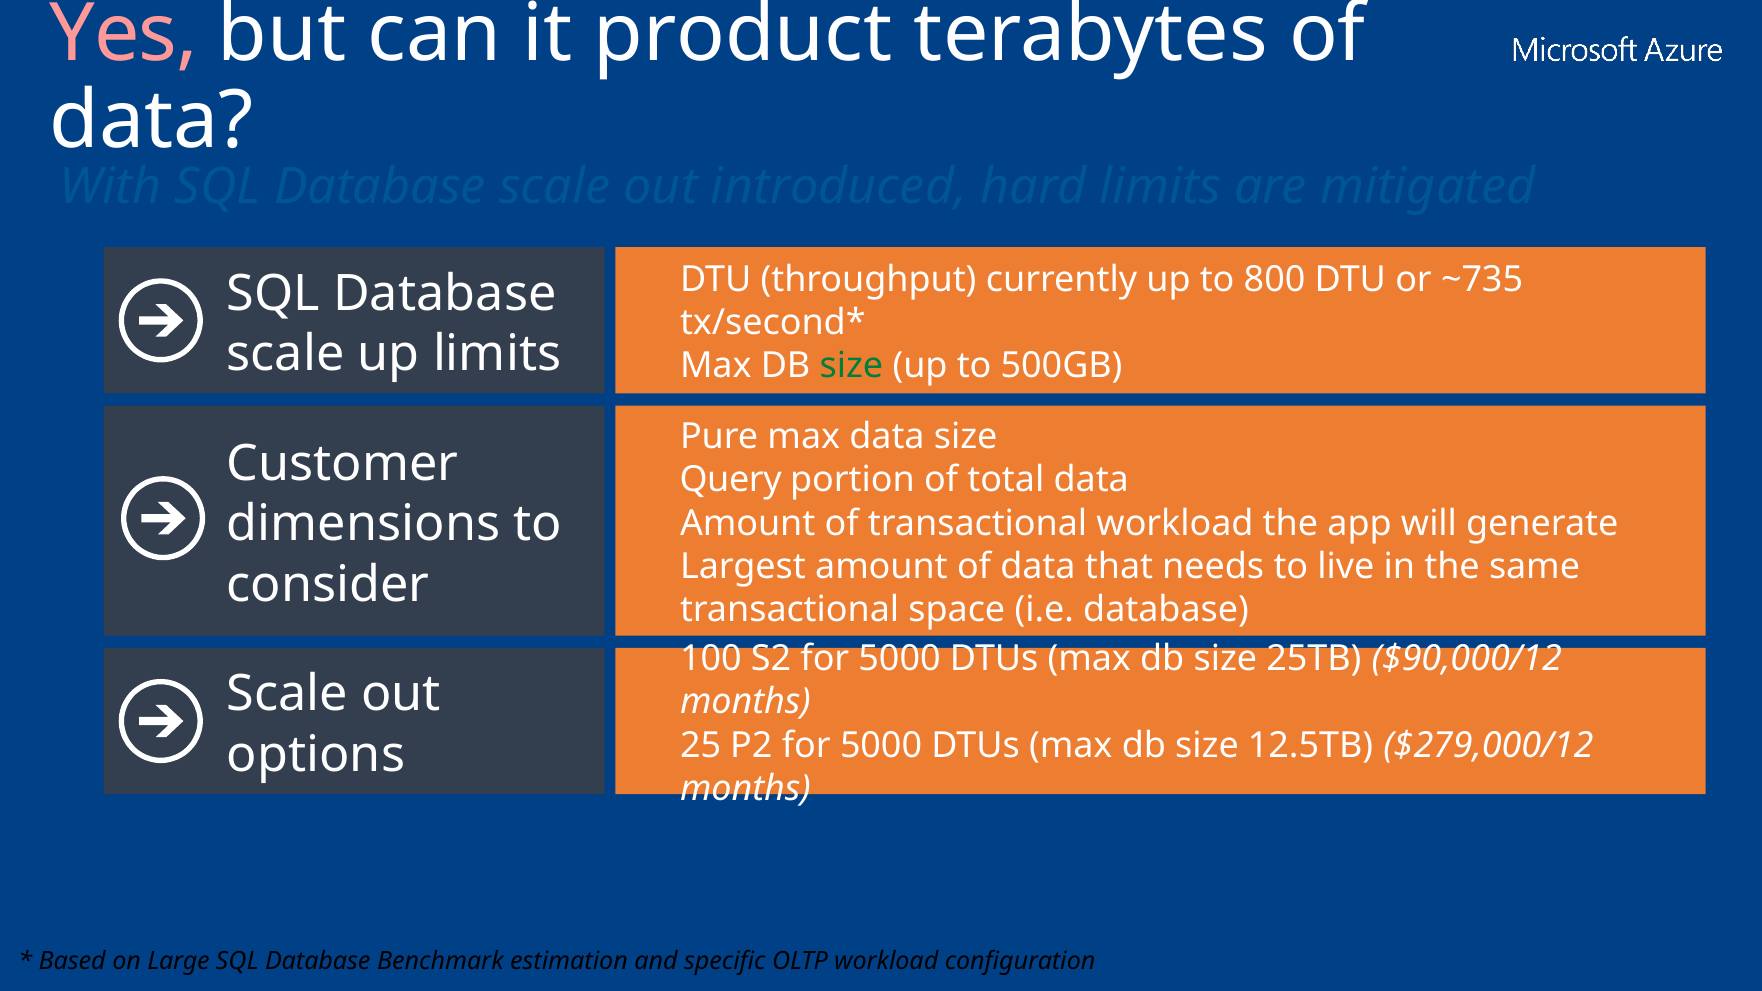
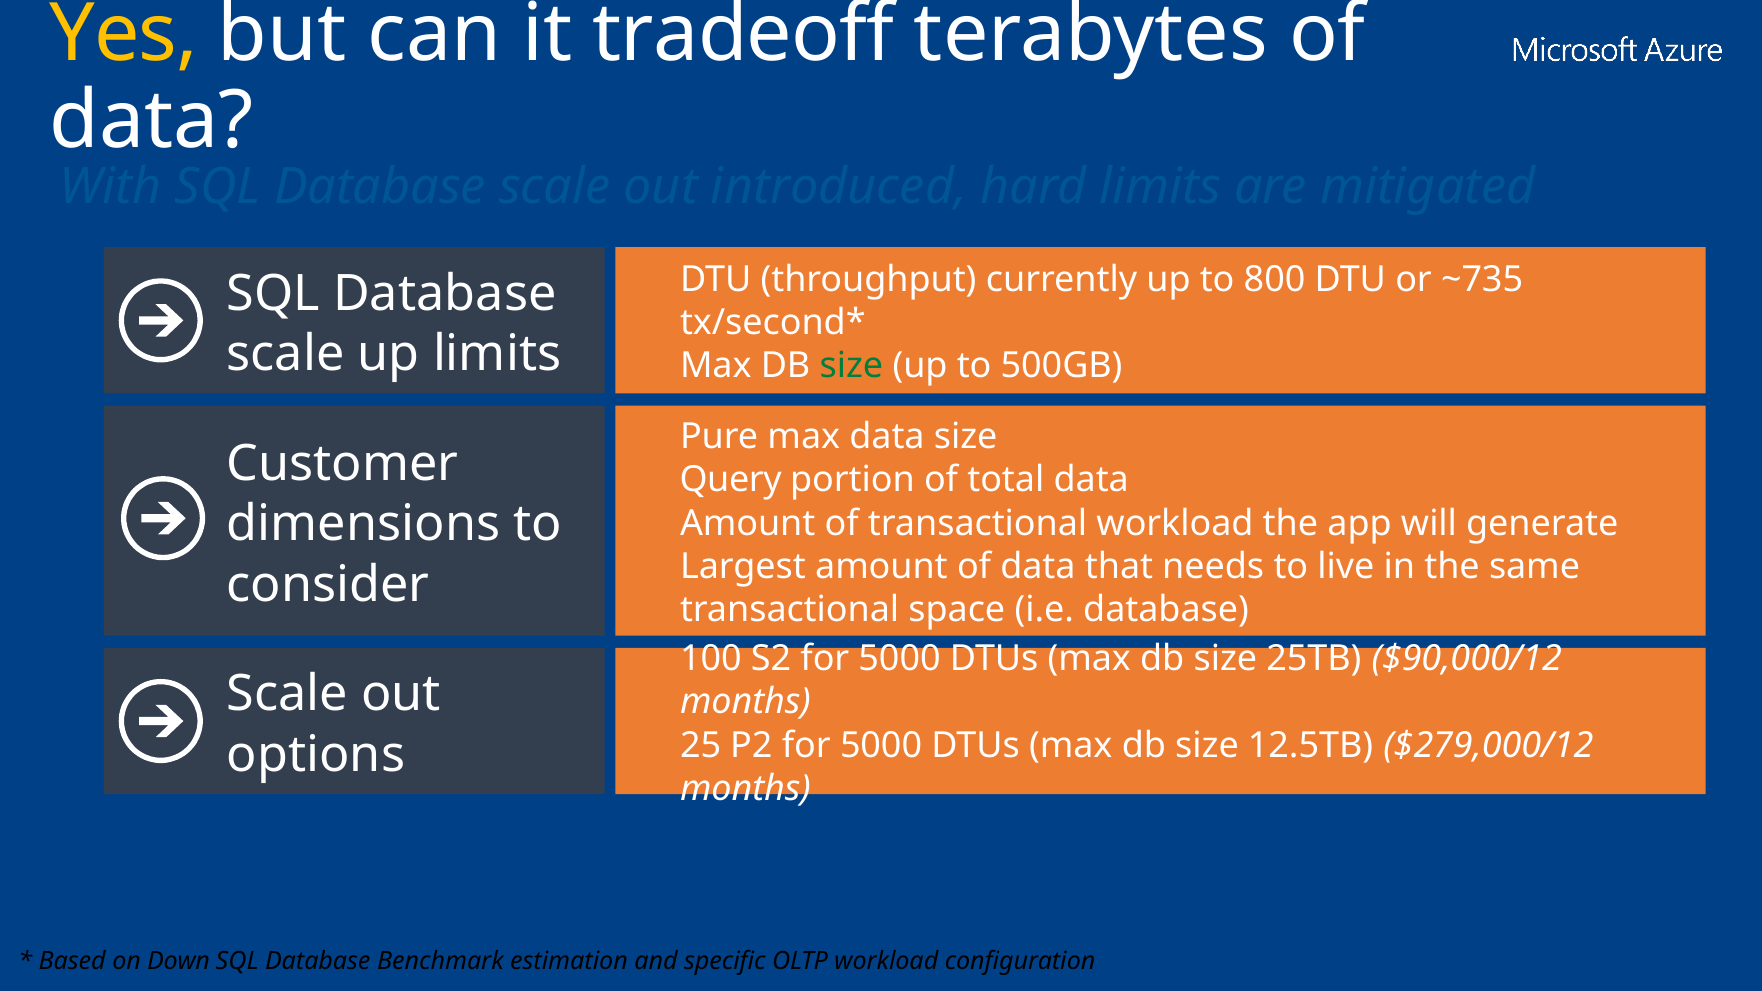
Yes colour: pink -> yellow (124, 34)
product: product -> tradeoff (744, 34)
Large: Large -> Down (179, 961)
